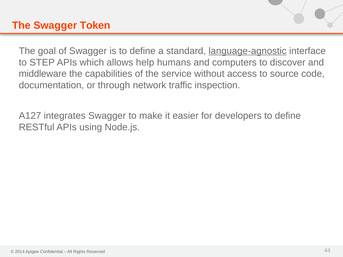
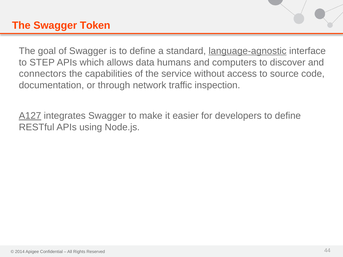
help: help -> data (145, 62)
middleware: middleware -> connectors (43, 74)
A127 underline: none -> present (30, 116)
